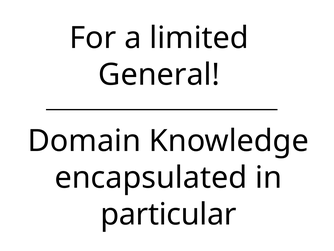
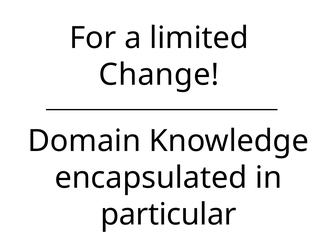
General: General -> Change (159, 75)
